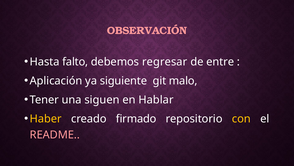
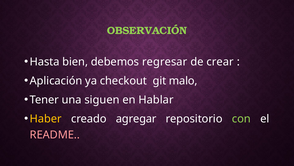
OBSERVACIÓN colour: pink -> light green (147, 31)
falto: falto -> bien (75, 62)
entre: entre -> crear (220, 62)
siguiente: siguiente -> checkout (123, 81)
firmado: firmado -> agregar (136, 118)
con colour: yellow -> light green (241, 118)
